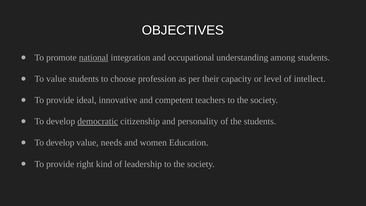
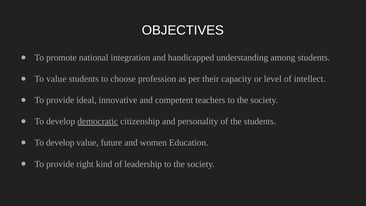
national underline: present -> none (94, 58)
occupational: occupational -> handicapped (191, 58)
needs: needs -> future (111, 143)
